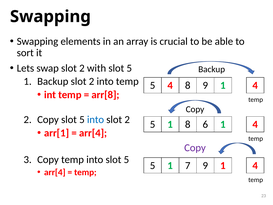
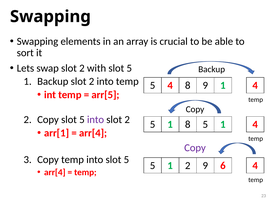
arr[8: arr[8 -> arr[5 (106, 95)
into colour: blue -> purple (96, 119)
8 6: 6 -> 5 (205, 124)
1 7: 7 -> 2 (188, 165)
1: 1 -> 6 (223, 165)
